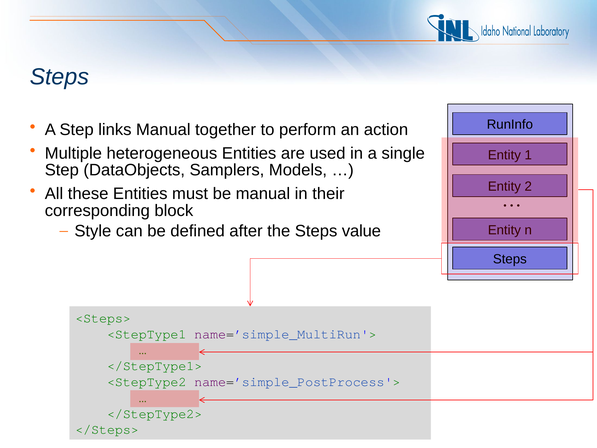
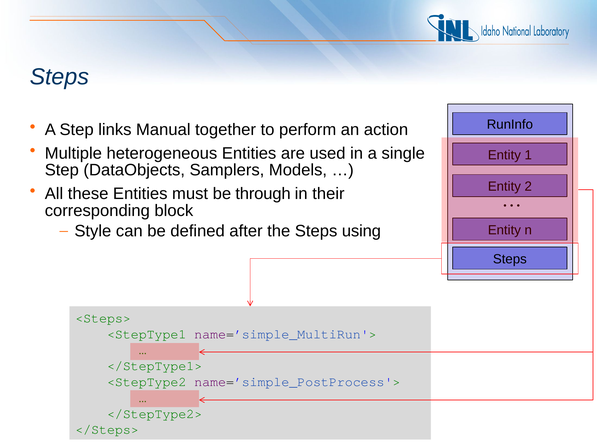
be manual: manual -> through (263, 194)
value: value -> using (361, 231)
